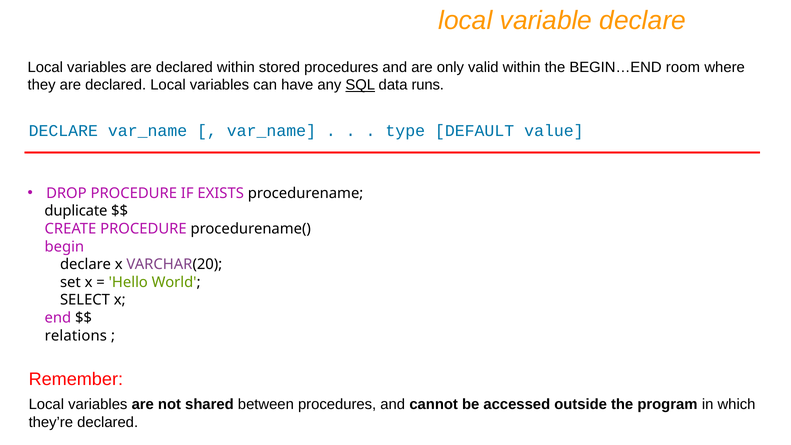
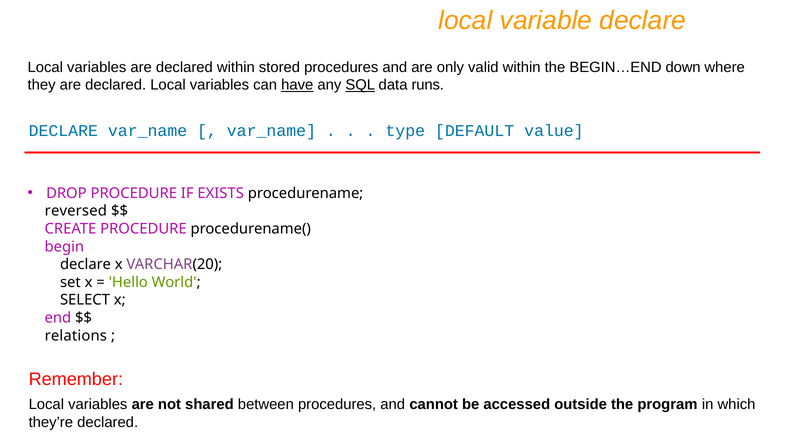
room: room -> down (683, 67)
have underline: none -> present (297, 85)
duplicate: duplicate -> reversed (76, 211)
